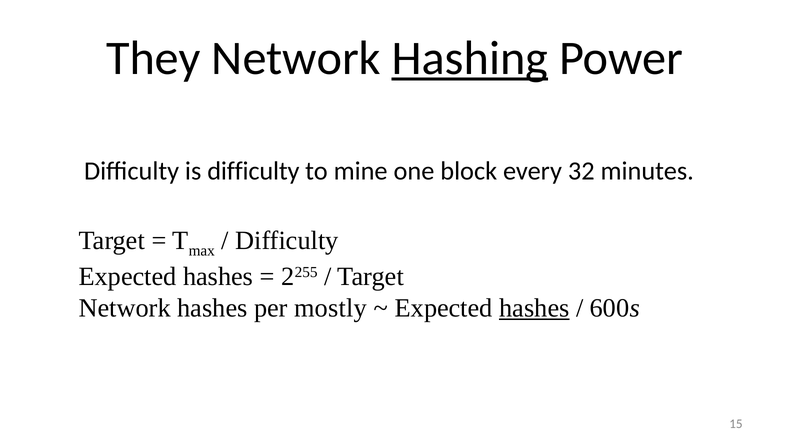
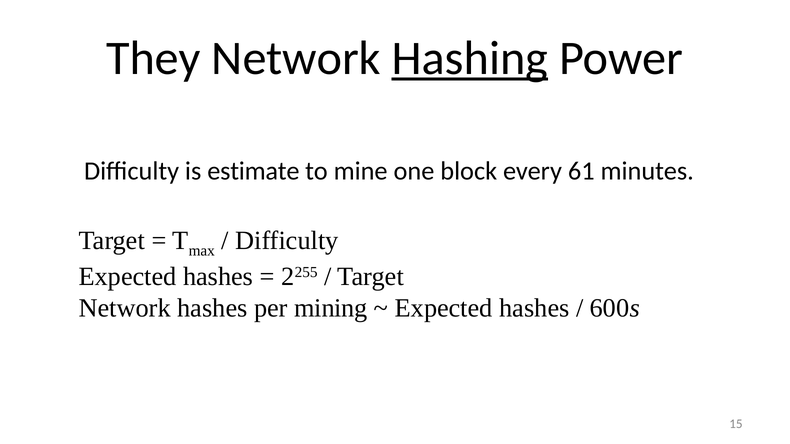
is difficulty: difficulty -> estimate (253, 171)
32: 32 -> 61 (581, 171)
mostly: mostly -> mining (331, 308)
hashes underline: present -> none (534, 308)
